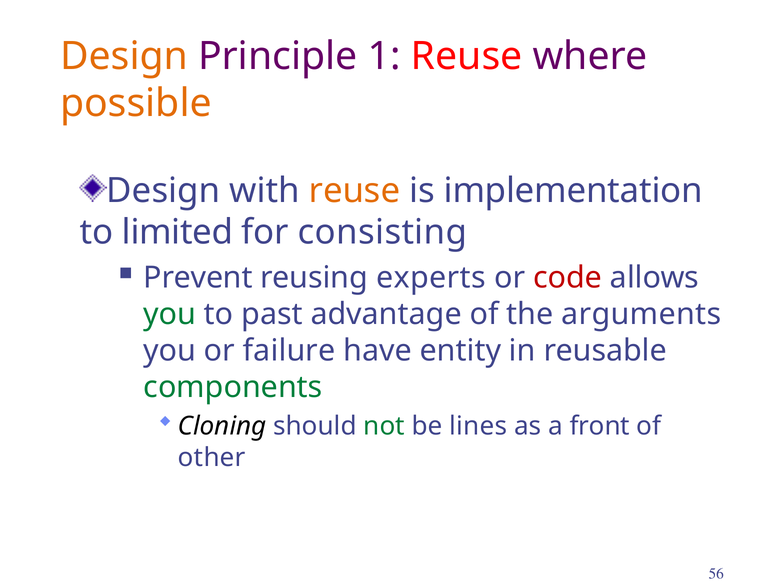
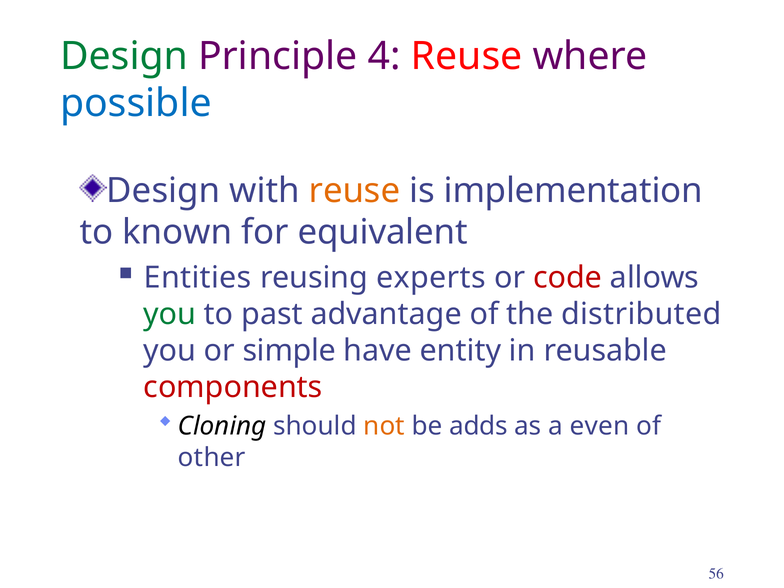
Design colour: orange -> green (124, 56)
1: 1 -> 4 (384, 56)
possible colour: orange -> blue (136, 103)
limited: limited -> known (177, 232)
consisting: consisting -> equivalent (383, 232)
Prevent: Prevent -> Entities (198, 277)
arguments: arguments -> distributed (641, 314)
failure: failure -> simple (289, 351)
components colour: green -> red (233, 387)
not colour: green -> orange (384, 426)
lines: lines -> adds (479, 426)
front: front -> even (600, 426)
